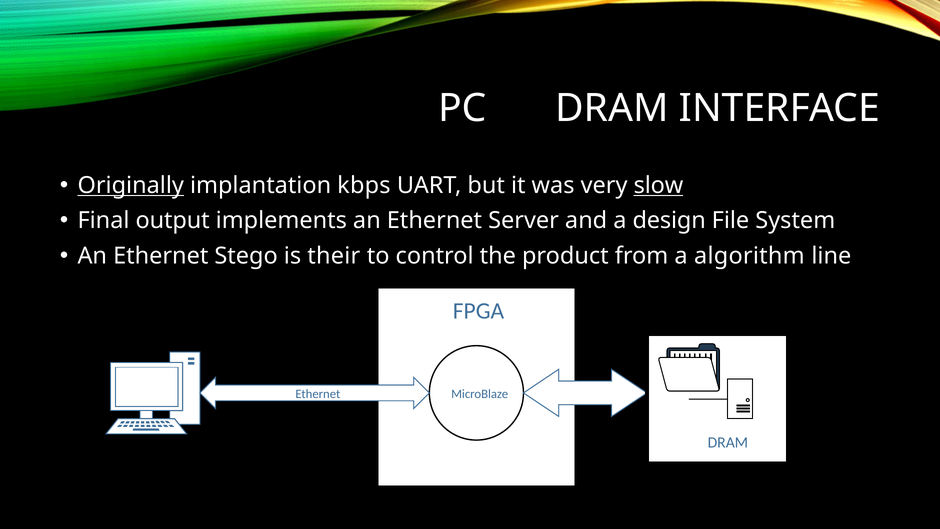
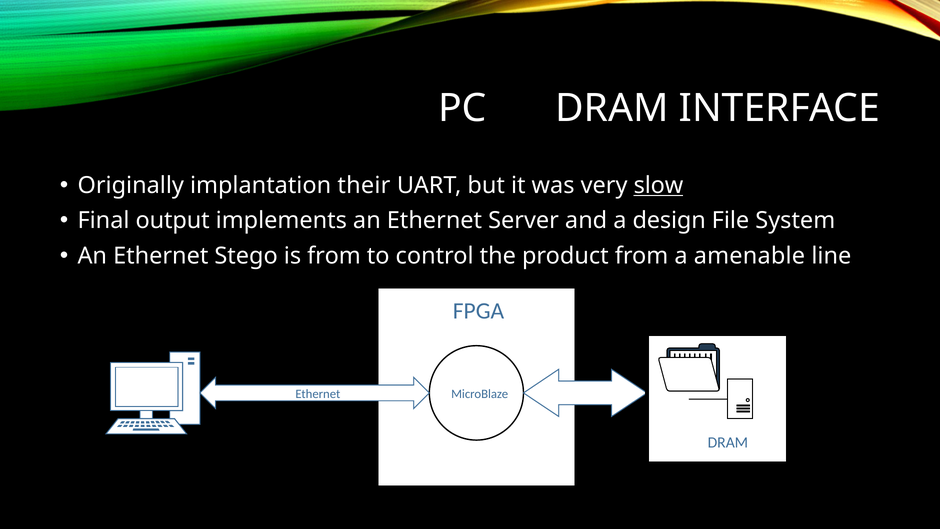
Originally underline: present -> none (131, 185)
kbps: kbps -> their (364, 185)
is their: their -> from (334, 256)
algorithm: algorithm -> amenable (749, 256)
